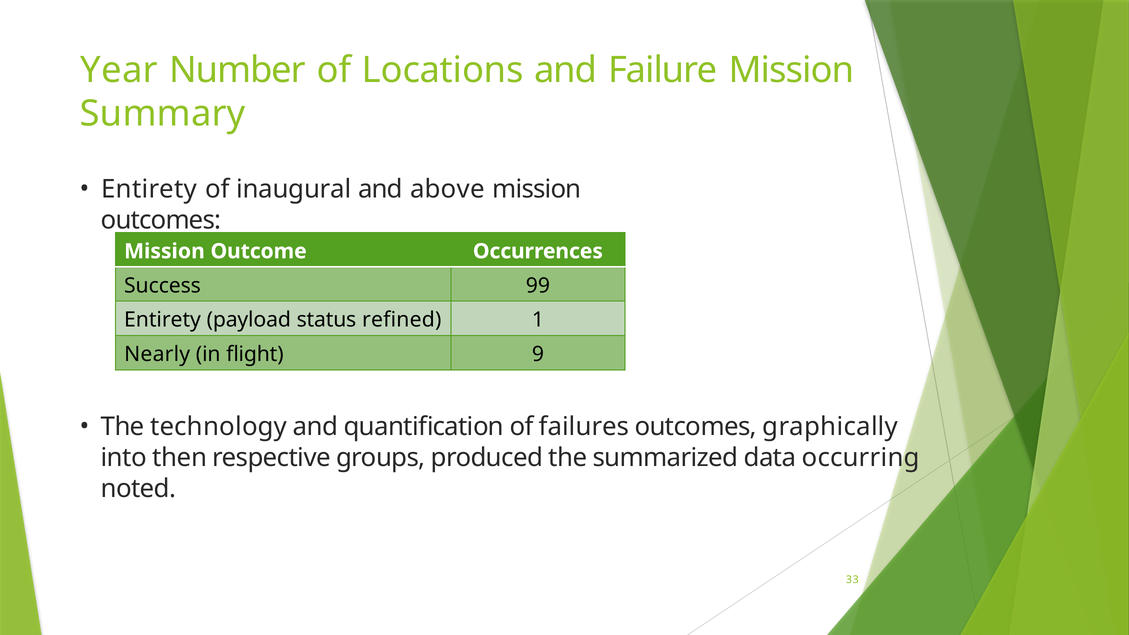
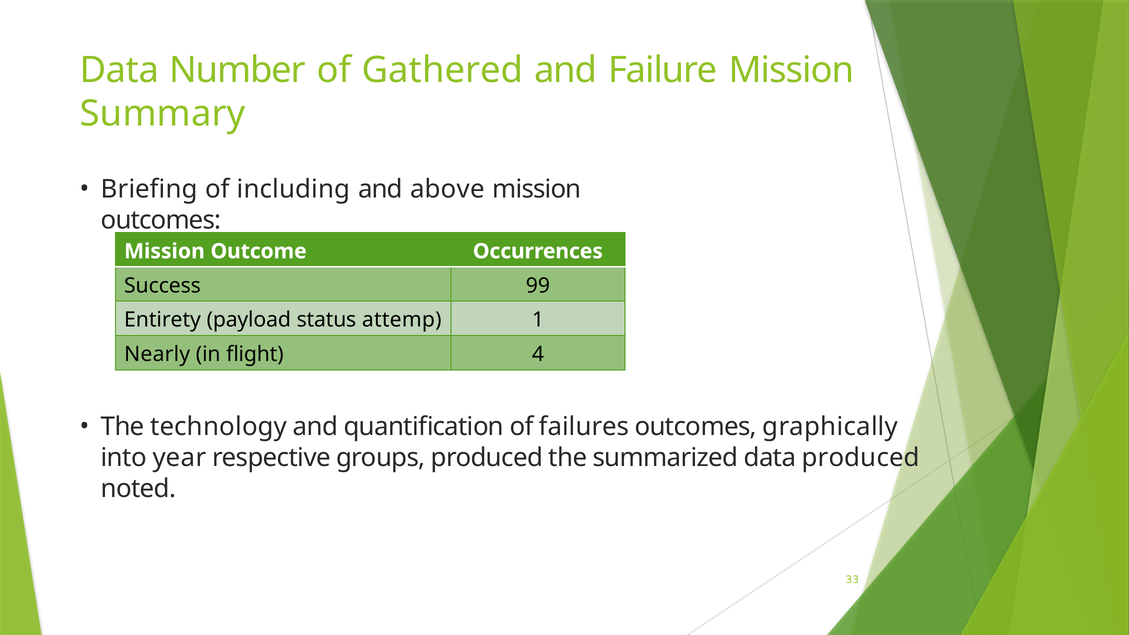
Year: Year -> Data (119, 70)
Locations: Locations -> Gathered (443, 70)
Entirety: Entirety -> Briefing (149, 189)
inaugural: inaugural -> including (294, 189)
refined: refined -> attemp (402, 320)
9: 9 -> 4 (538, 354)
then: then -> year (179, 458)
data occurring: occurring -> produced (861, 458)
